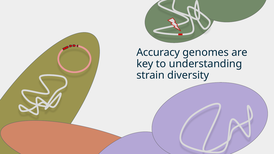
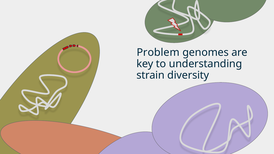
Accuracy: Accuracy -> Problem (158, 53)
